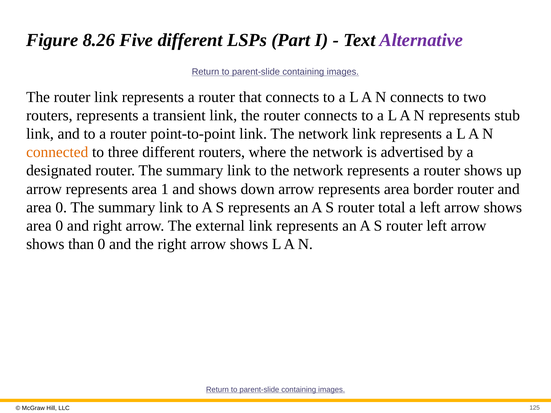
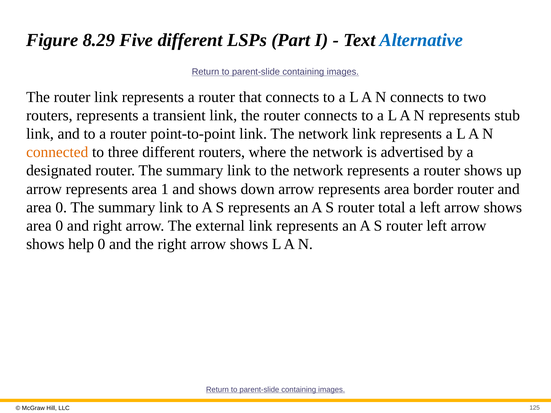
8.26: 8.26 -> 8.29 (99, 40)
Alternative colour: purple -> blue (421, 40)
than: than -> help (81, 244)
